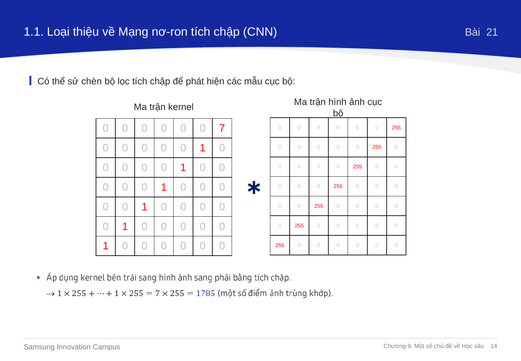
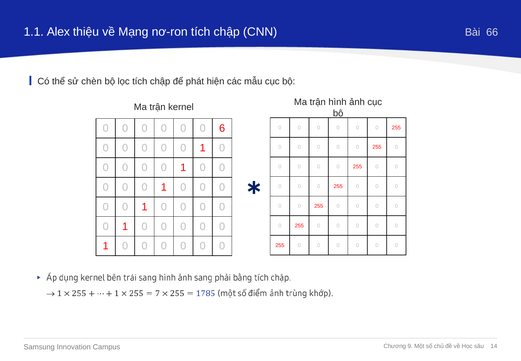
Loại: Loại -> Alex (58, 32)
21: 21 -> 66 (492, 32)
7: 7 -> 6 (222, 128)
